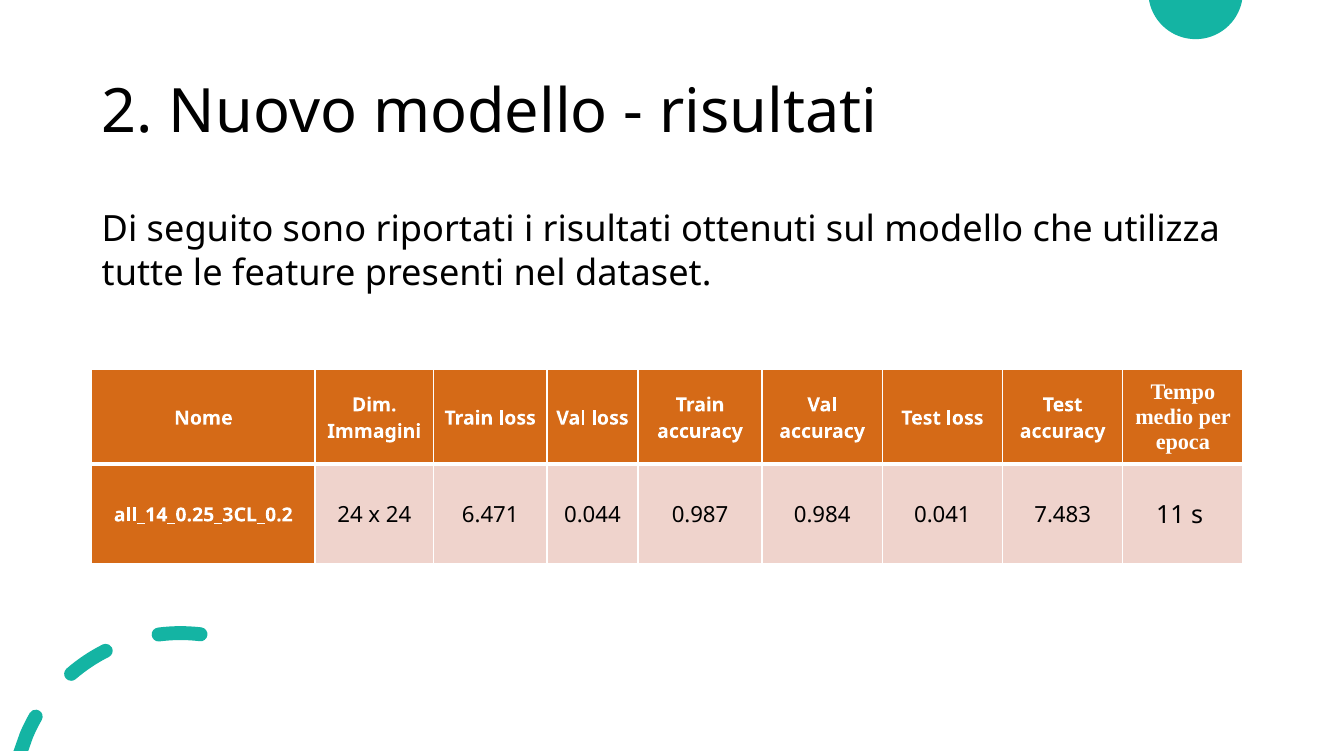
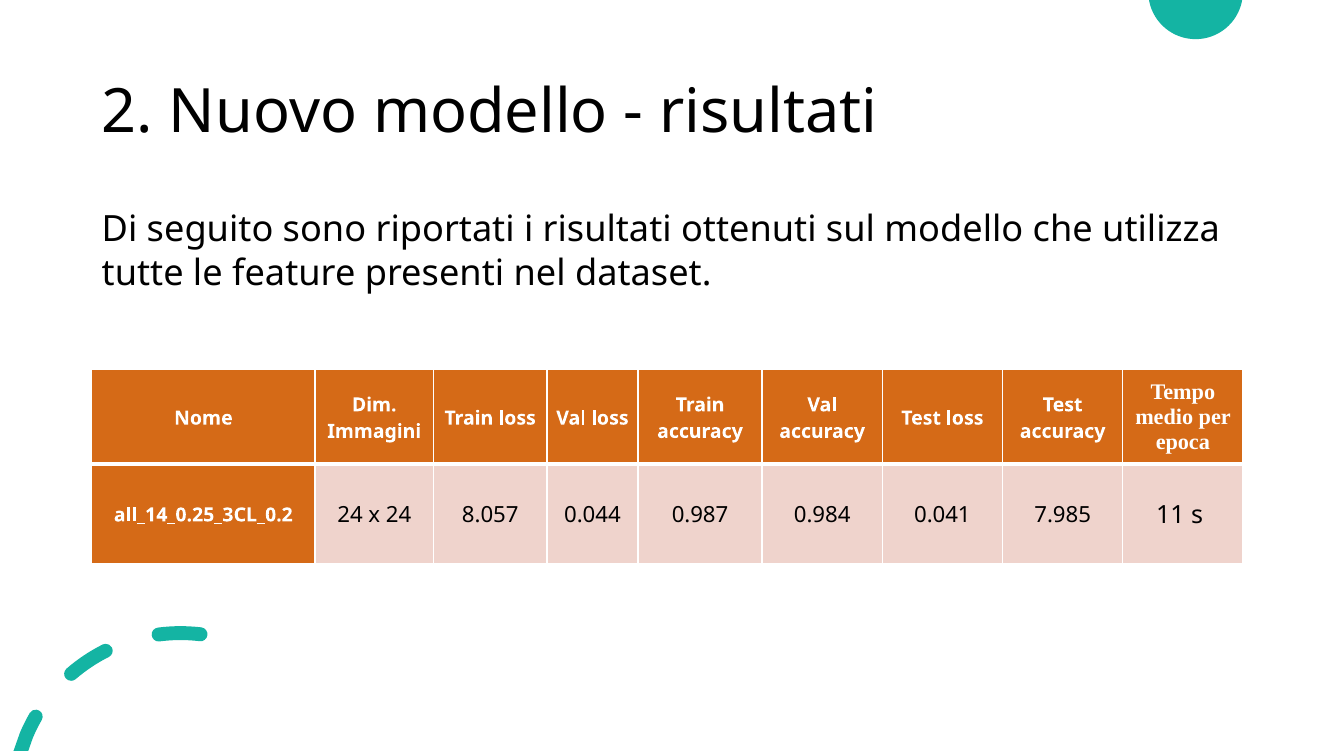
6.471: 6.471 -> 8.057 (490, 515)
7.483: 7.483 -> 7.985 (1063, 515)
